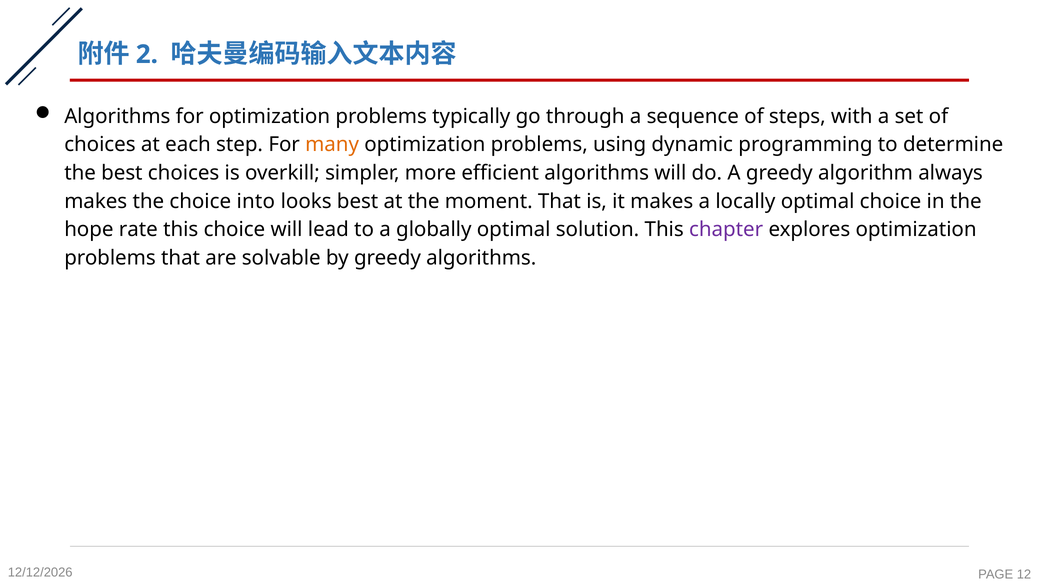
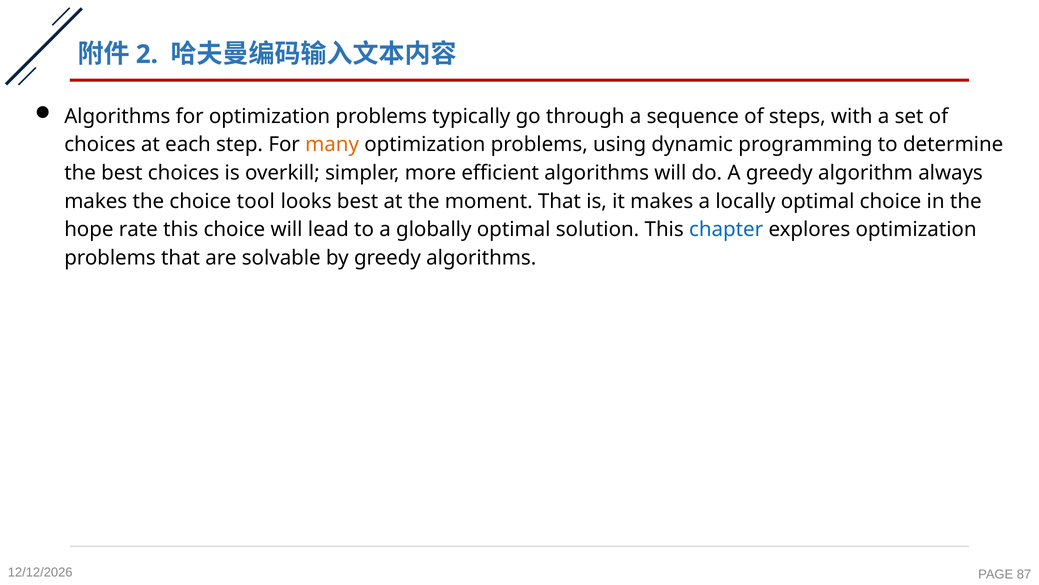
into: into -> tool (256, 201)
chapter colour: purple -> blue (726, 229)
12: 12 -> 87 (1024, 574)
